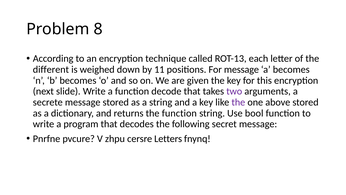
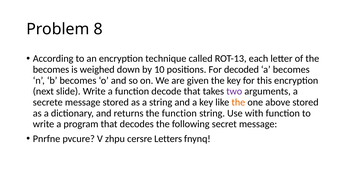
different: different -> becomes (51, 69)
11: 11 -> 10 (159, 69)
For message: message -> decoded (241, 69)
the colour: purple -> orange (238, 102)
bool: bool -> with (254, 113)
